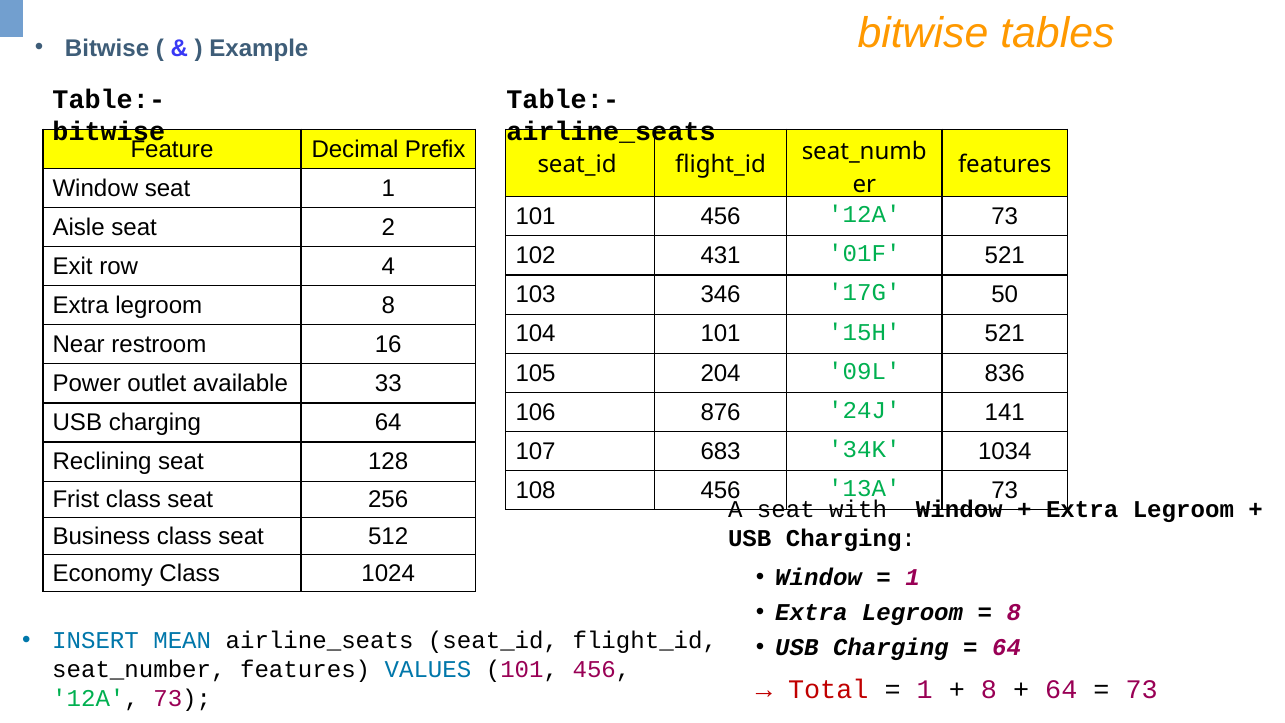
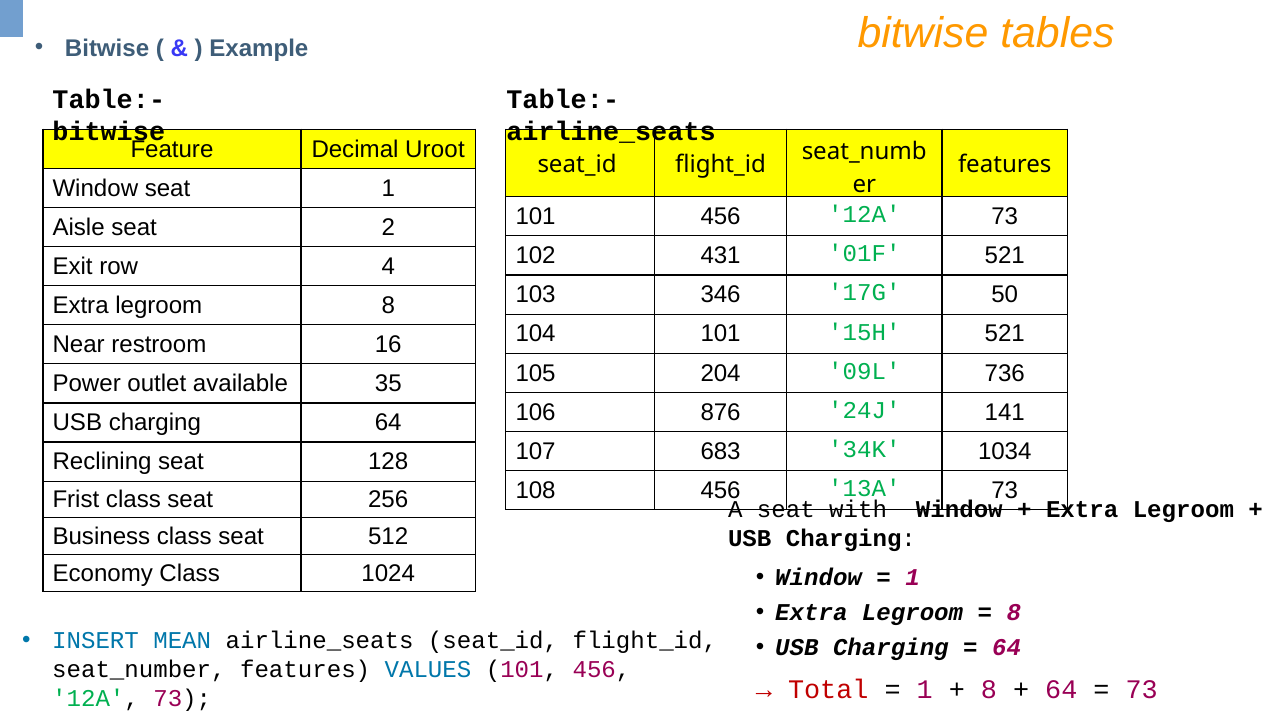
Prefix: Prefix -> Uroot (435, 149)
836: 836 -> 736 (1005, 373)
33: 33 -> 35 (388, 384)
